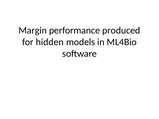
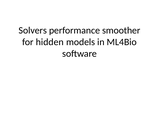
Margin: Margin -> Solvers (33, 30)
produced: produced -> smoother (121, 30)
